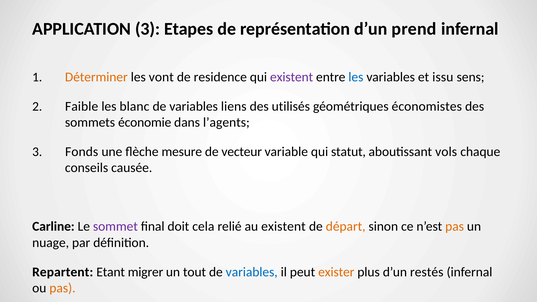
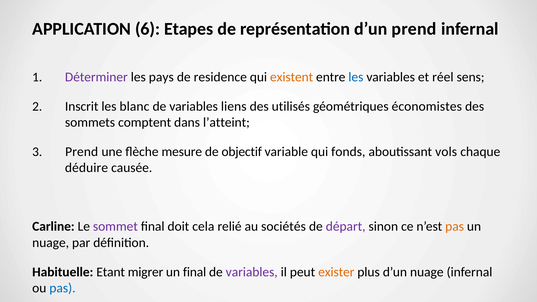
APPLICATION 3: 3 -> 6 (148, 29)
Déterminer colour: orange -> purple (96, 77)
vont: vont -> pays (161, 77)
existent colour: purple -> orange (292, 77)
issu: issu -> réel (443, 77)
Faible: Faible -> Inscrit (82, 106)
économie: économie -> comptent (145, 123)
l’agents: l’agents -> l’atteint (226, 123)
Fonds: Fonds -> Prend (82, 152)
vecteur: vecteur -> objectif (242, 152)
statut: statut -> fonds (348, 152)
conseils: conseils -> déduire (87, 168)
au existent: existent -> sociétés (284, 227)
départ colour: orange -> purple (346, 227)
Repartent: Repartent -> Habituelle (63, 272)
un tout: tout -> final (195, 272)
variables colour: blue -> purple (252, 272)
d’un restés: restés -> nuage (427, 272)
pas colour: orange -> blue (62, 288)
